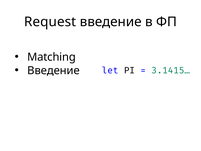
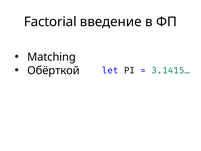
Request: Request -> Factorial (50, 22)
Введение: Введение -> Обёрткой (54, 70)
